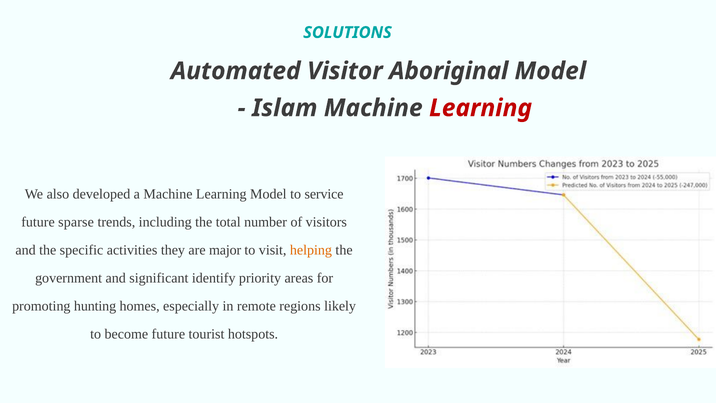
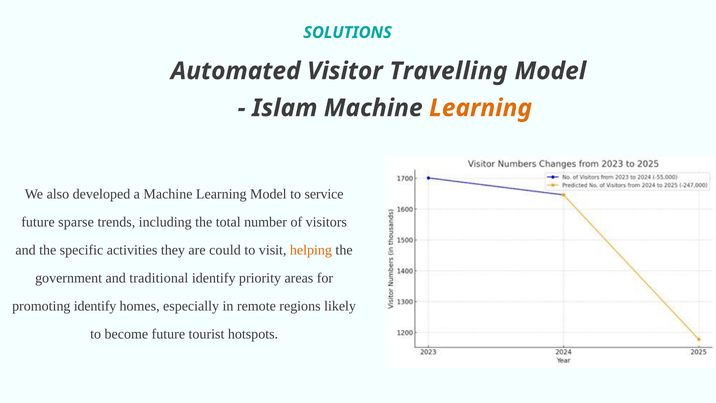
Aboriginal: Aboriginal -> Travelling (448, 71)
Learning colour: red -> orange (481, 108)
major: major -> could (225, 250)
significant: significant -> traditional (159, 278)
promoting hunting: hunting -> identify (95, 306)
